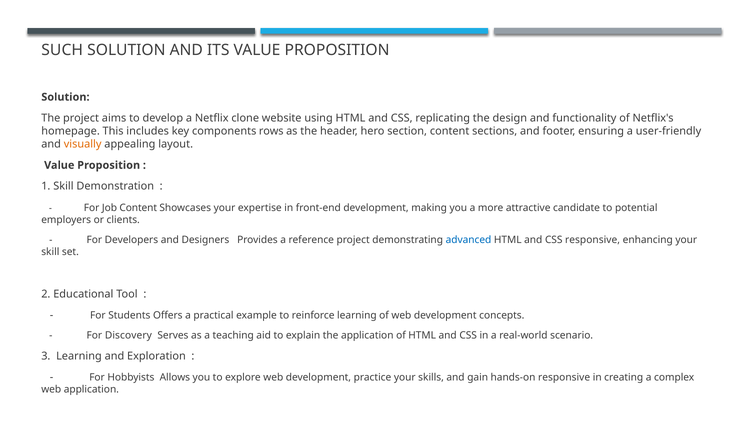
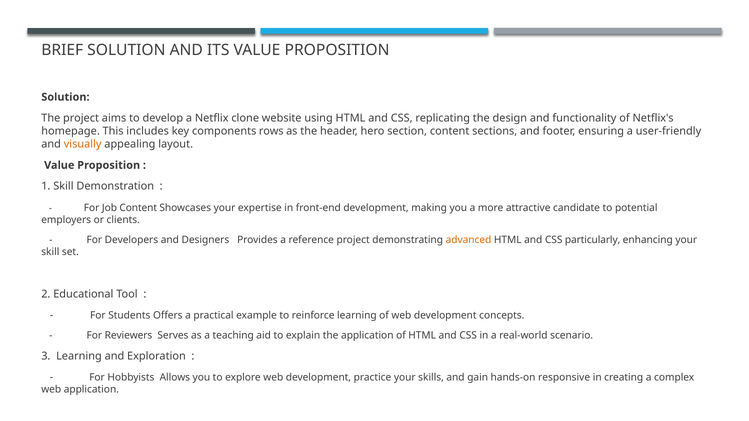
SUCH: SUCH -> BRIEF (62, 50)
advanced colour: blue -> orange (468, 240)
CSS responsive: responsive -> particularly (593, 240)
Discovery: Discovery -> Reviewers (128, 336)
